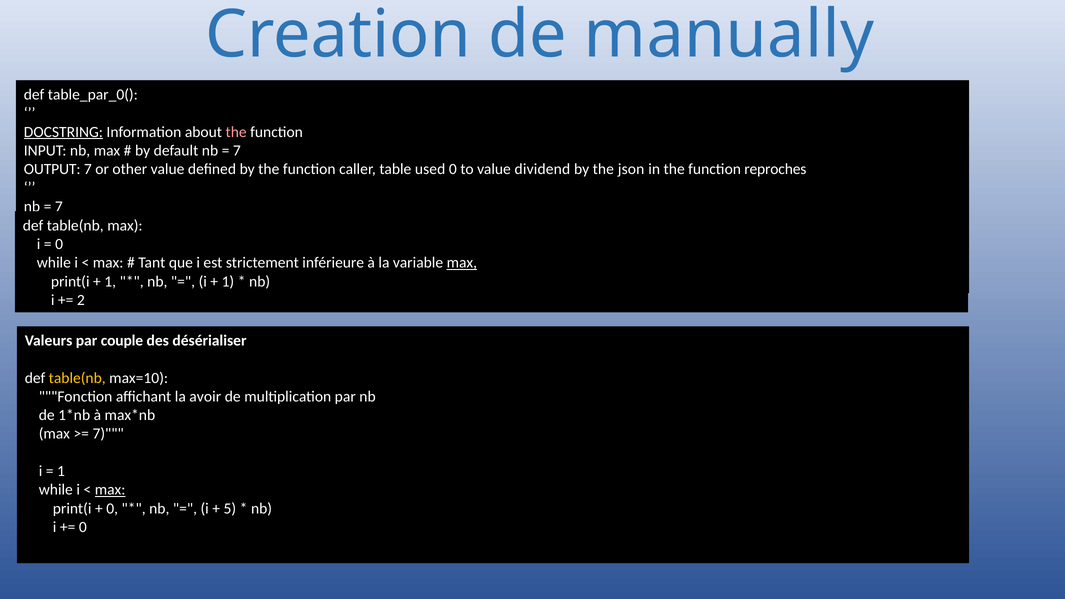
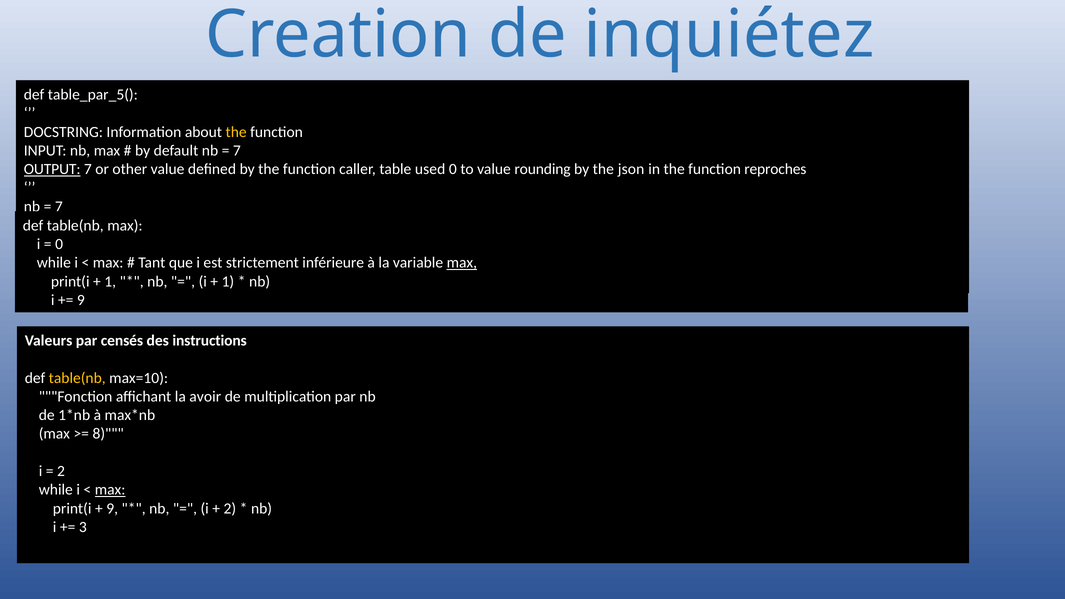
manually: manually -> inquiétez (729, 35)
table_par_0(: table_par_0( -> table_par_5( (93, 95)
DOCSTRING underline: present -> none (63, 132)
the colour: pink -> yellow (236, 132)
OUTPUT underline: none -> present (52, 169)
dividend: dividend -> rounding (543, 169)
2: 2 -> 9 (81, 300)
couple: couple -> censés (122, 341)
désérialiser: désérialiser -> instructions (210, 341)
7: 7 -> 8 (108, 434)
1: 1 -> 2 (61, 471)
0: 0 -> 9 (112, 508)
5: 5 -> 2 (230, 508)
0: 0 -> 3 (83, 527)
